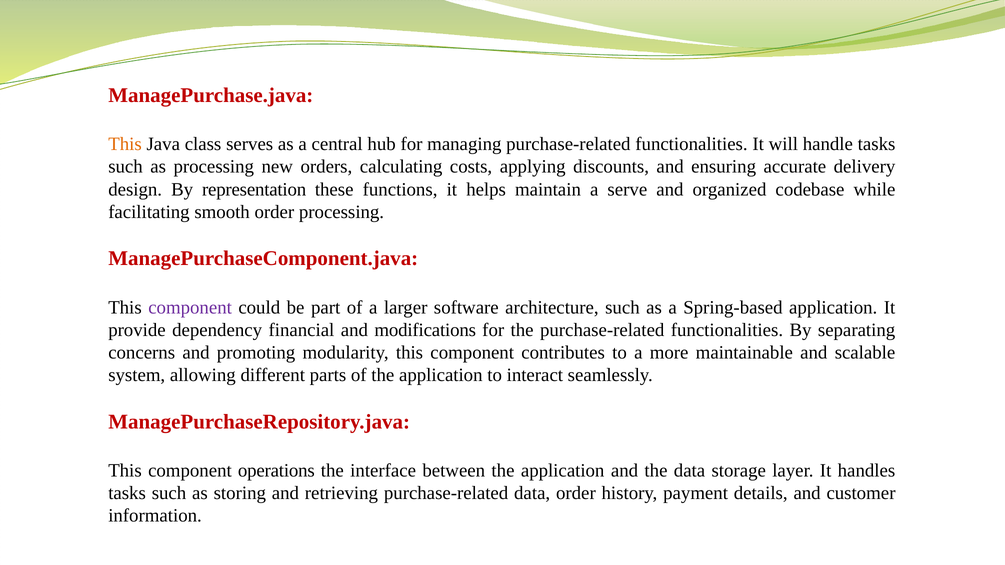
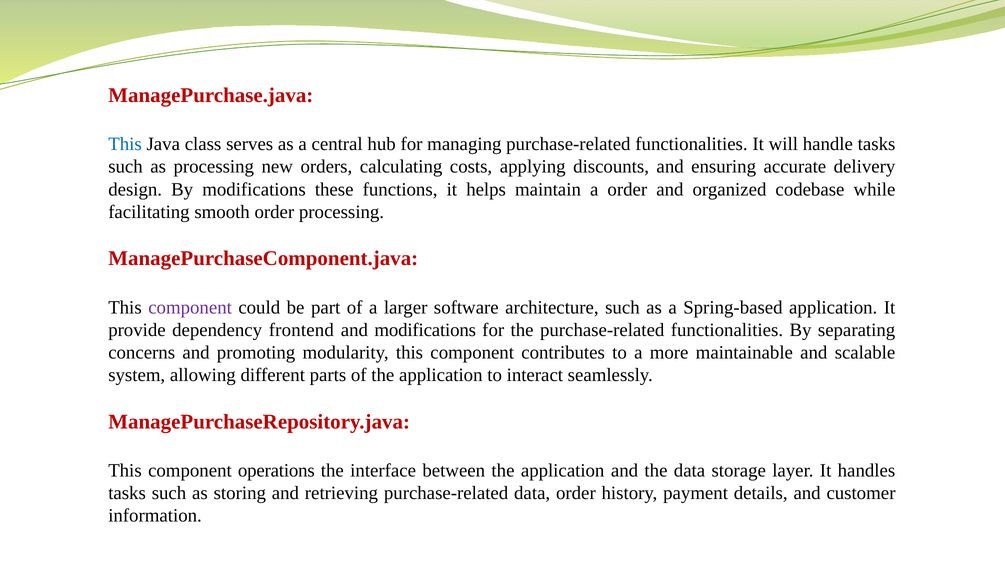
This colour: orange -> blue (125, 144)
By representation: representation -> modifications (254, 189)
a serve: serve -> order (627, 189)
financial: financial -> frontend (301, 330)
